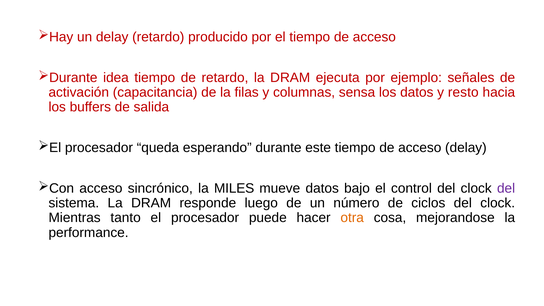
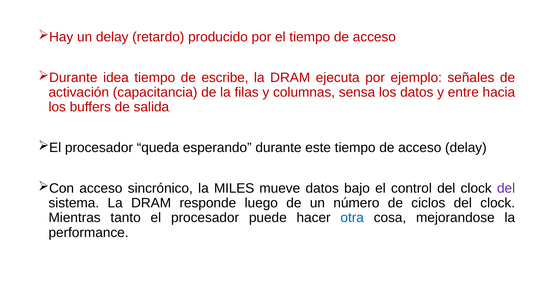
de retardo: retardo -> escribe (225, 78)
resto: resto -> entre (463, 92)
otra colour: orange -> blue (352, 218)
